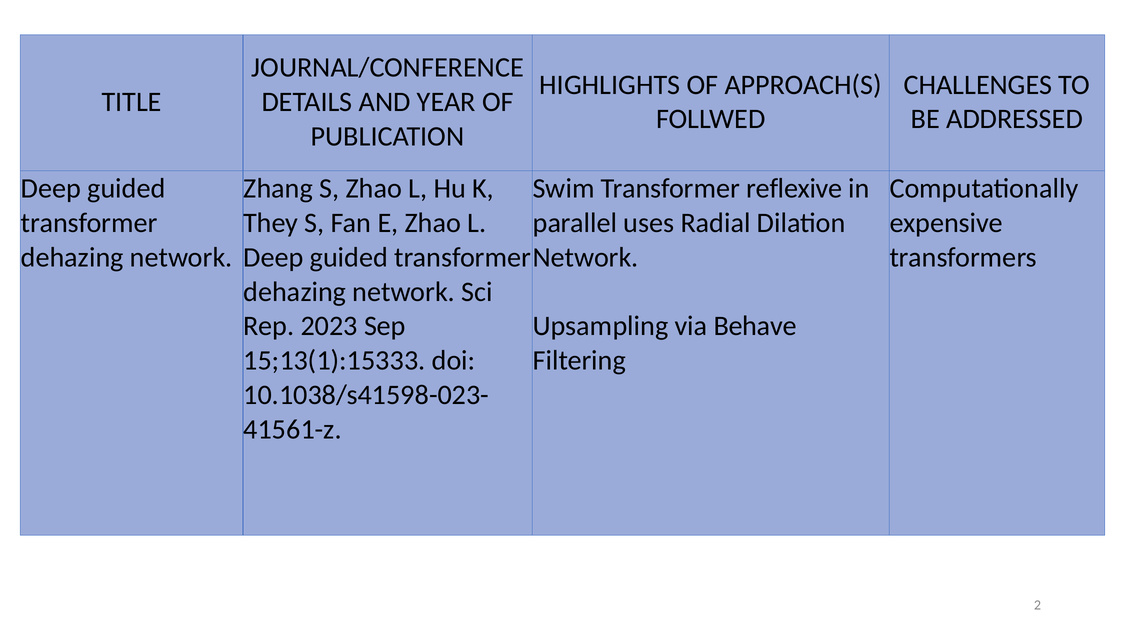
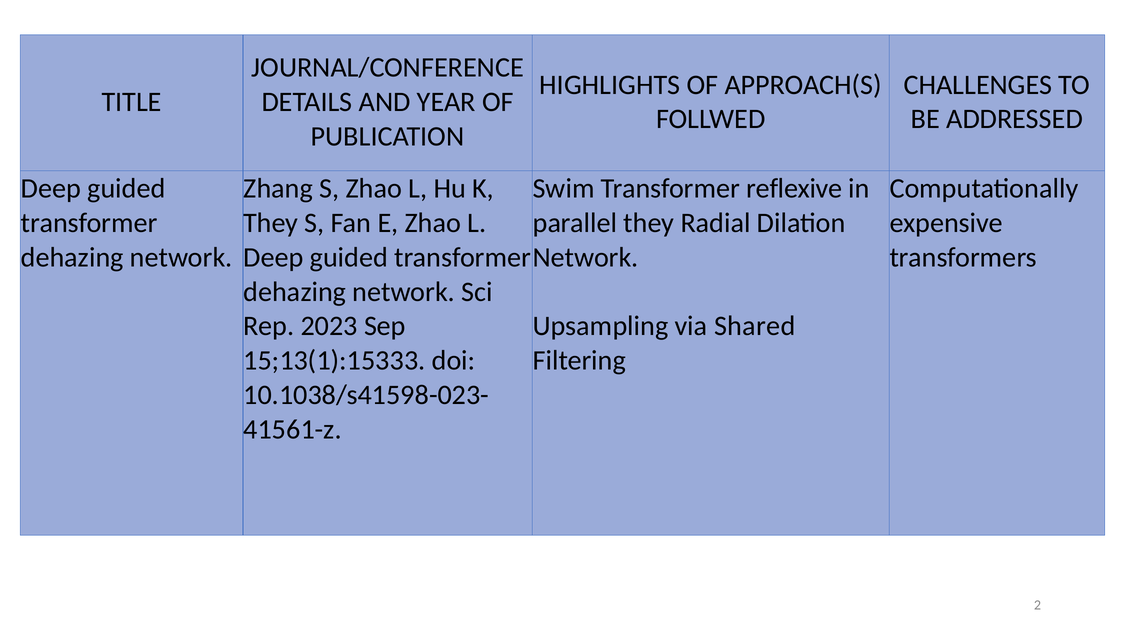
parallel uses: uses -> they (649, 223)
Behave: Behave -> Shared (755, 326)
